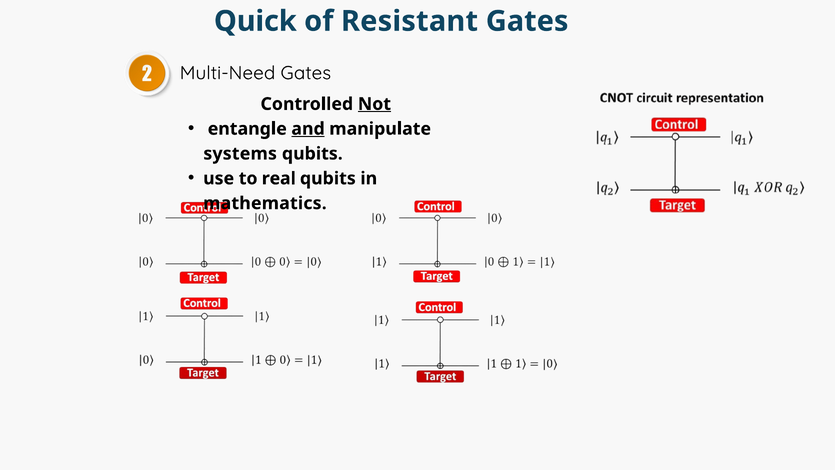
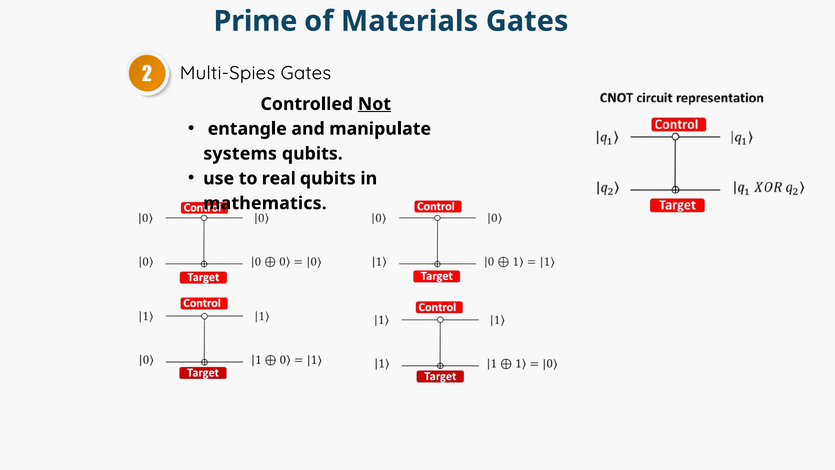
Quick: Quick -> Prime (255, 21)
Resistant: Resistant -> Materials (410, 21)
Multi-Need: Multi-Need -> Multi-Spies (228, 73)
and underline: present -> none (308, 129)
